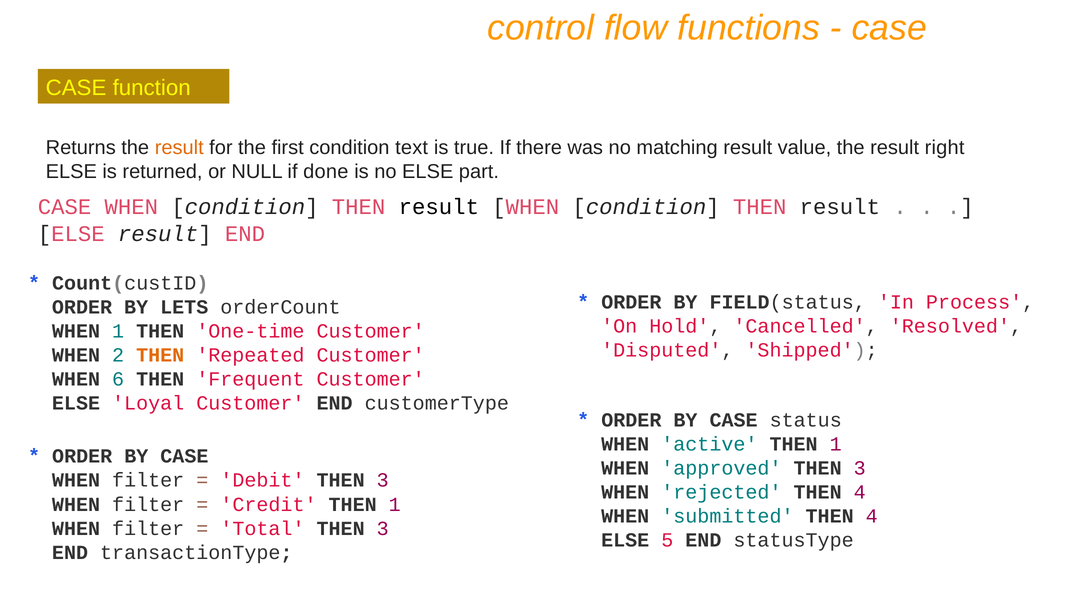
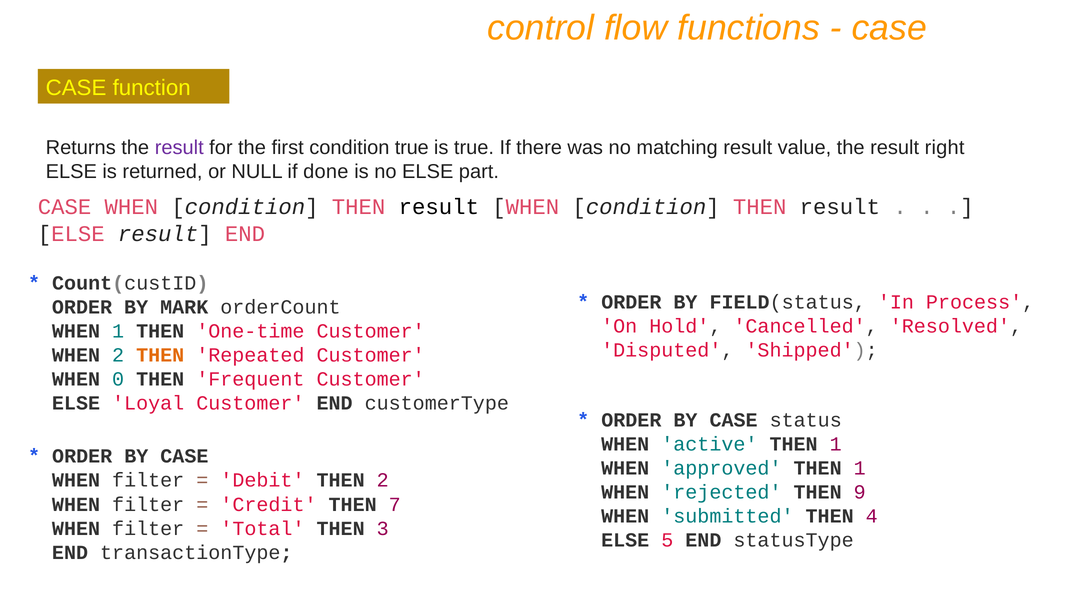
result colour: orange -> purple (179, 148)
condition text: text -> true (412, 148)
LETS: LETS -> MARK (184, 307)
6: 6 -> 0 (118, 379)
approved THEN 3: 3 -> 1 (860, 468)
Debit THEN 3: 3 -> 2 (383, 481)
rejected THEN 4: 4 -> 9 (860, 492)
Credit THEN 1: 1 -> 7 (395, 505)
